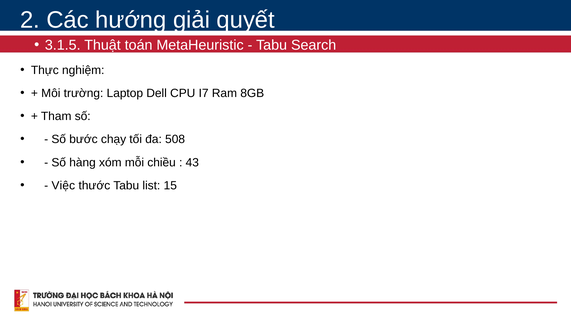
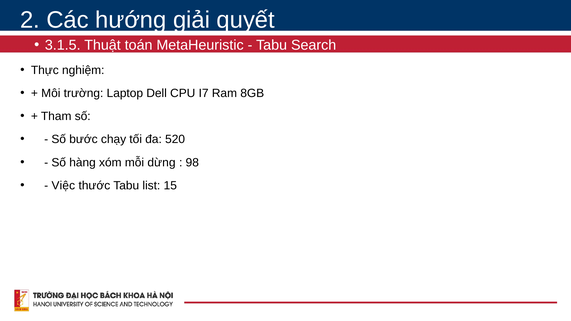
508: 508 -> 520 (175, 139)
chiều: chiều -> dừng (162, 163)
43: 43 -> 98 (192, 163)
